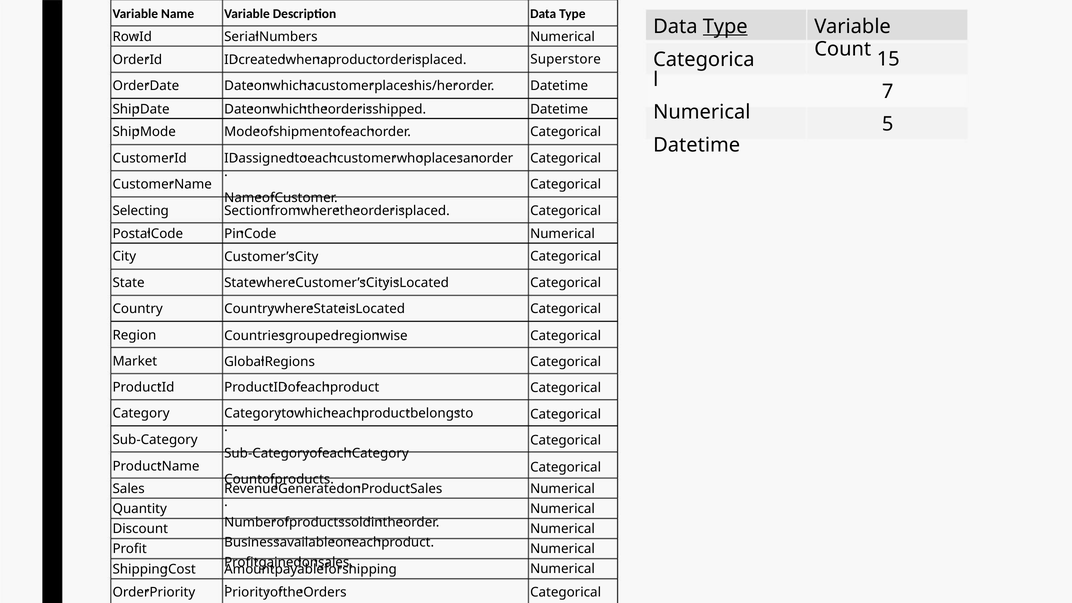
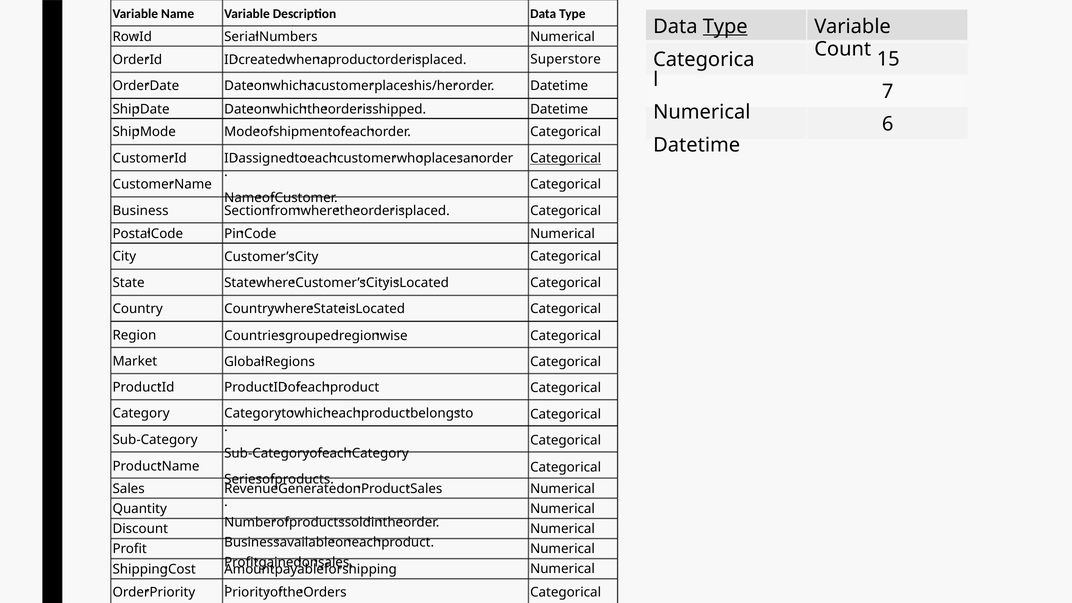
5: 5 -> 6 (888, 124)
Categorical underline: none -> present (566, 158)
Selecting: Selecting -> Business (141, 211)
Count: Count -> Series (243, 479)
